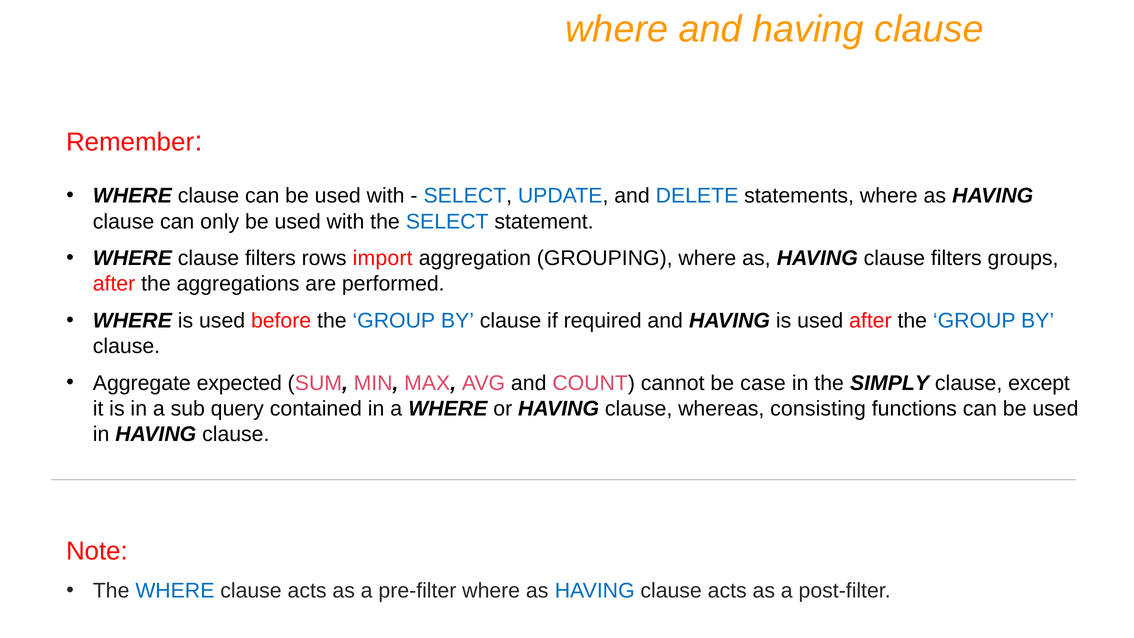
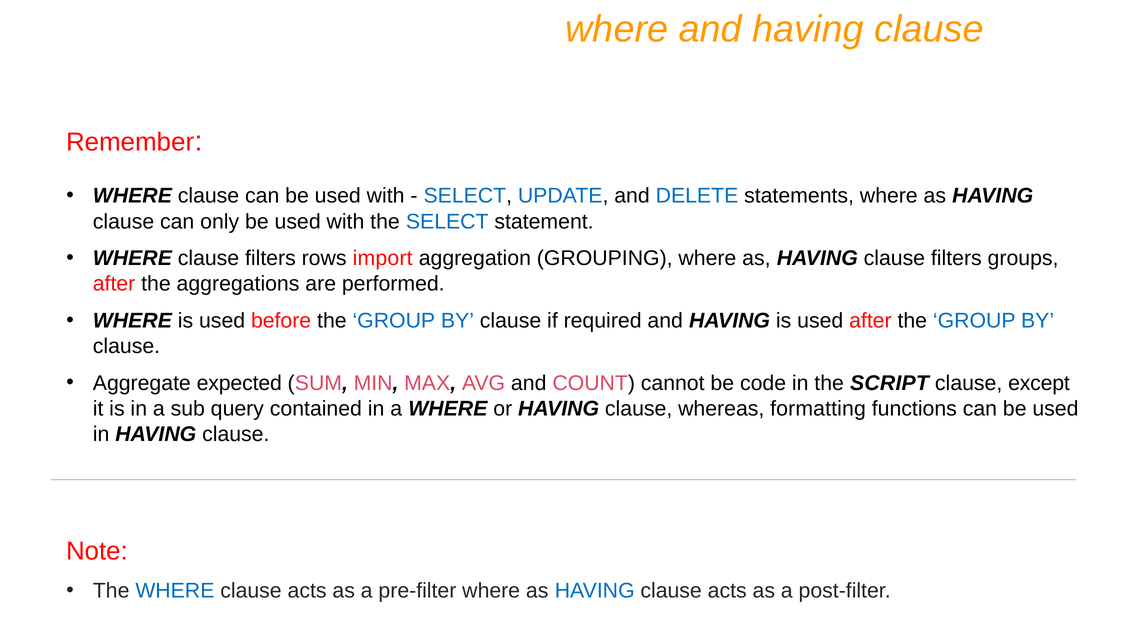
case: case -> code (763, 383)
SIMPLY: SIMPLY -> SCRIPT (889, 383)
consisting: consisting -> formatting (818, 408)
